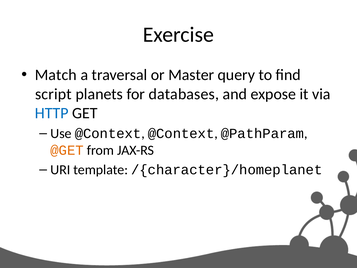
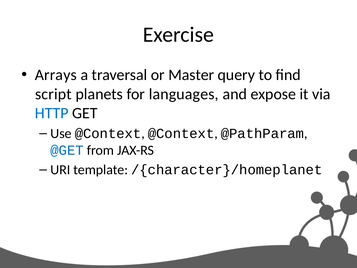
Match: Match -> Arrays (56, 75)
databases: databases -> languages (184, 94)
@GET colour: orange -> blue (67, 150)
